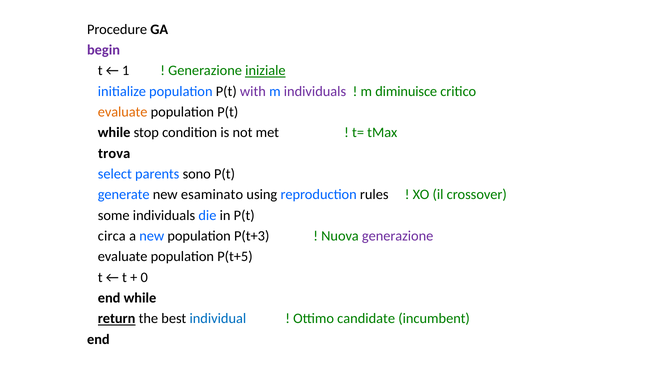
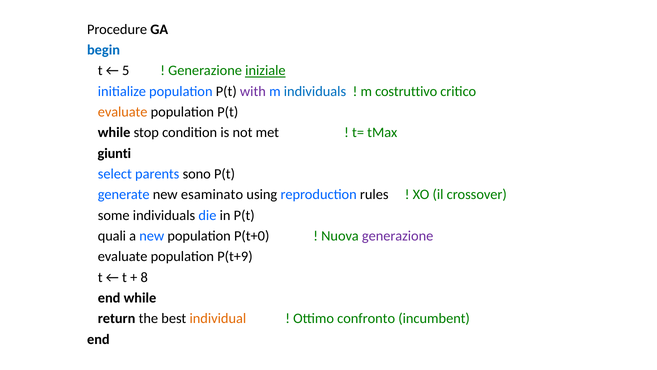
begin colour: purple -> blue (104, 50)
1: 1 -> 5 (126, 71)
individuals colour: purple -> blue (315, 91)
diminuisce: diminuisce -> costruttivo (406, 91)
trova: trova -> giunti (114, 153)
circa: circa -> quali (112, 236)
P(t+3: P(t+3 -> P(t+0 (252, 236)
P(t+5: P(t+5 -> P(t+9 (235, 256)
0: 0 -> 8 (144, 277)
return underline: present -> none (117, 318)
individual colour: blue -> orange (218, 318)
candidate: candidate -> confronto (366, 318)
